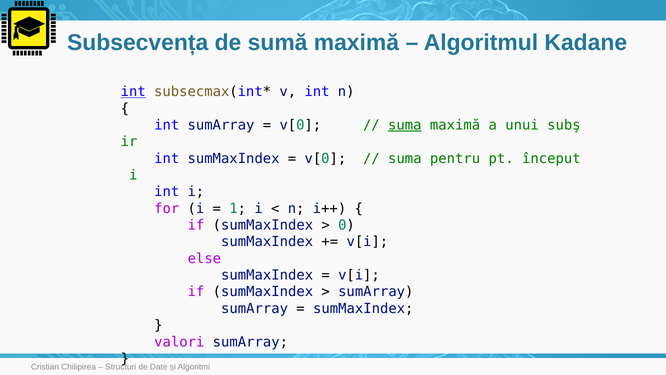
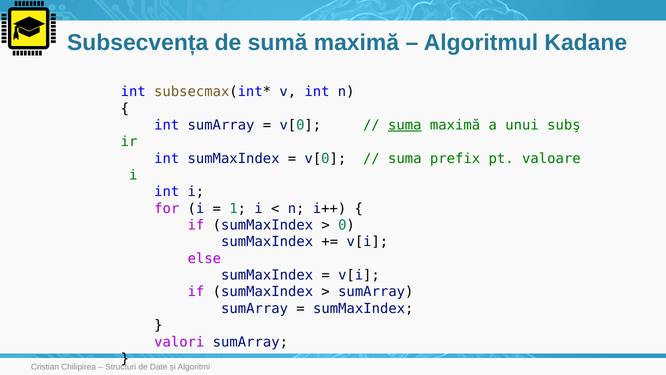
int underline: present -> none (133, 92)
pentru: pentru -> prefix (455, 158)
început: început -> valoare (551, 158)
